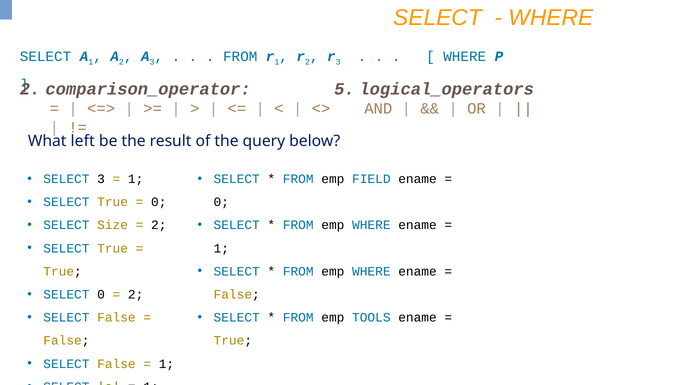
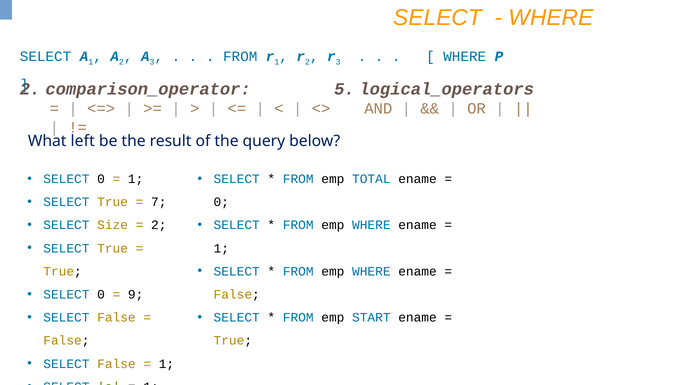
3: 3 -> 0 (101, 179)
FIELD: FIELD -> TOTAL (371, 179)
0: 0 -> 7 (159, 202)
2: 2 -> 9 (136, 294)
TOOLS: TOOLS -> START (371, 317)
